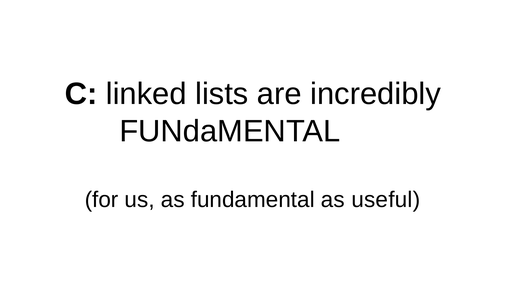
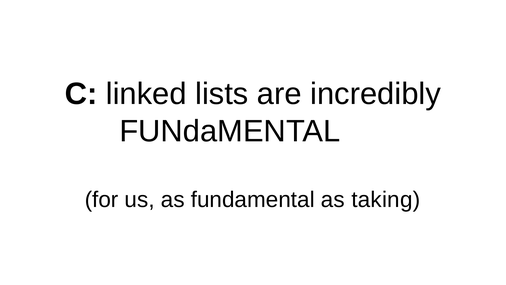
useful: useful -> taking (386, 200)
